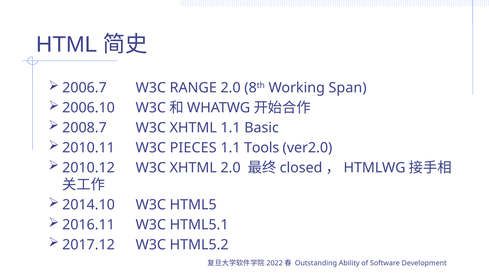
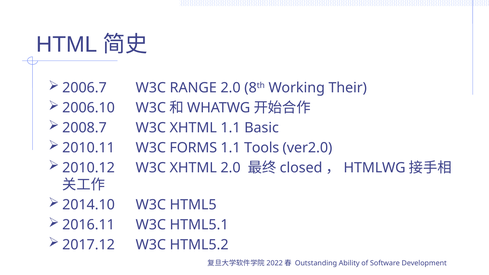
Span: Span -> Their (348, 88)
PIECES: PIECES -> FORMS (193, 148)
